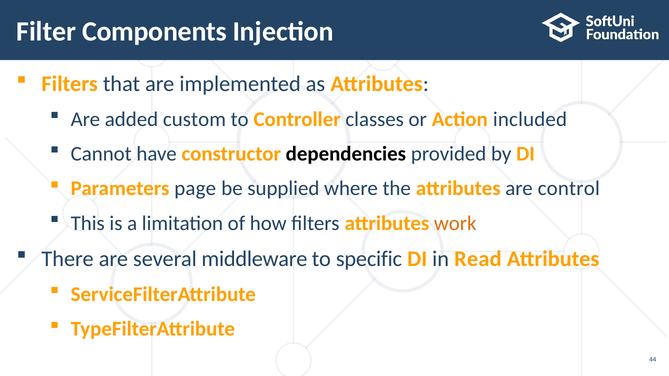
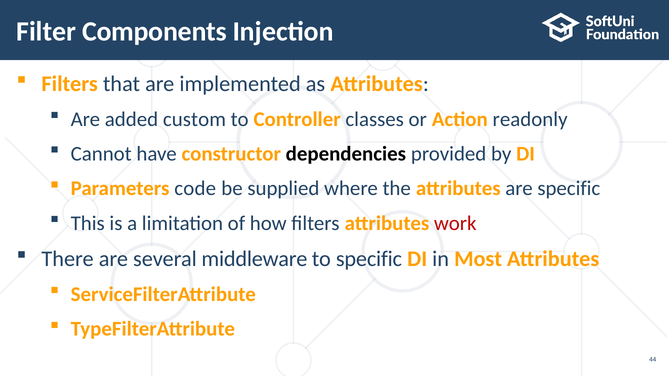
included: included -> readonly (530, 119)
page: page -> code (195, 189)
are control: control -> specific (569, 189)
work colour: orange -> red (455, 223)
Read: Read -> Most (478, 259)
